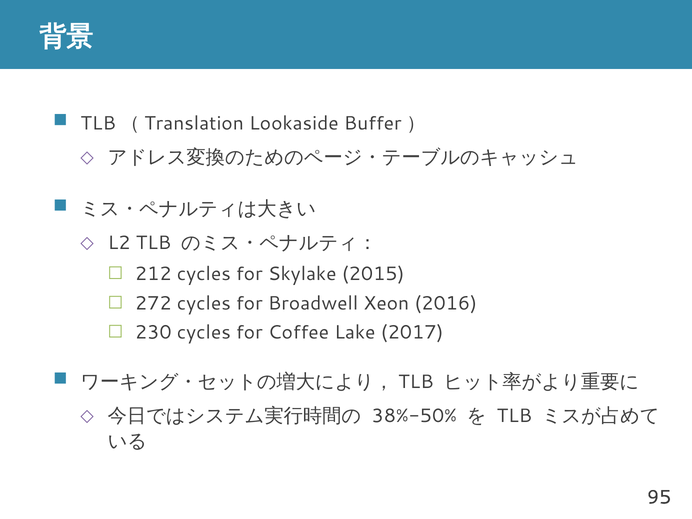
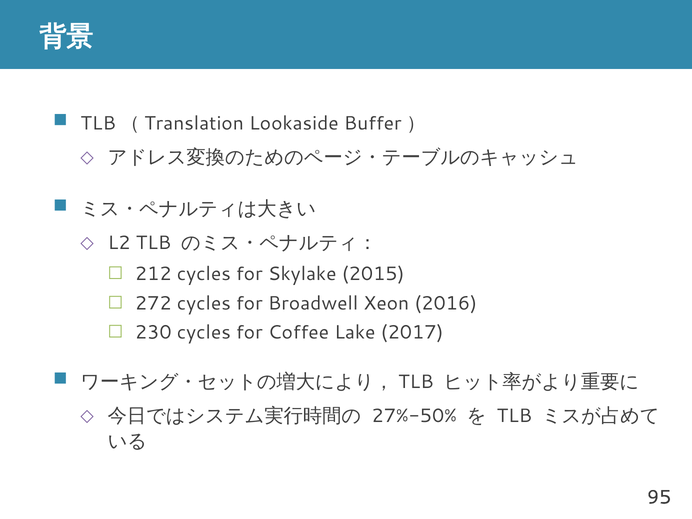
38%-50%: 38%-50% -> 27%-50% (414, 416)
